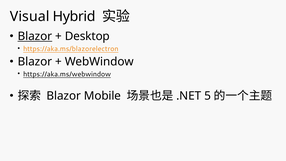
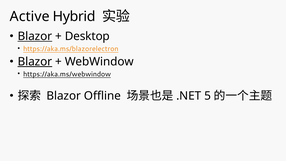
Visual: Visual -> Active (30, 16)
Blazor underline: none -> present (35, 62)
Mobile: Mobile -> Offline (102, 96)
